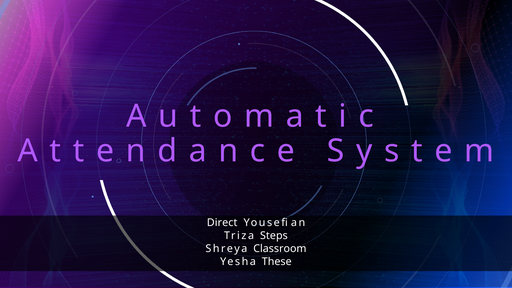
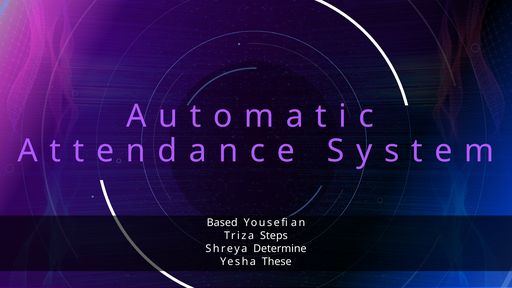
Direct: Direct -> Based (222, 223)
Classroom: Classroom -> Determine (280, 249)
